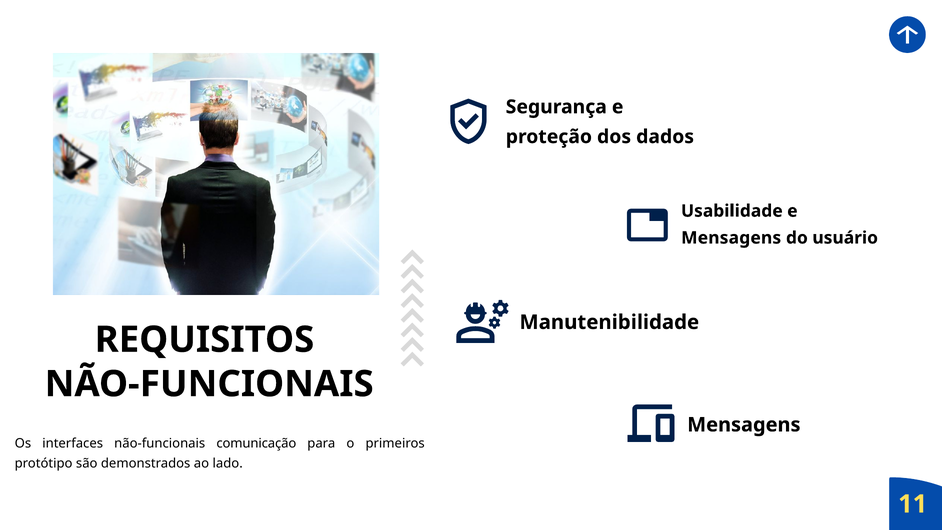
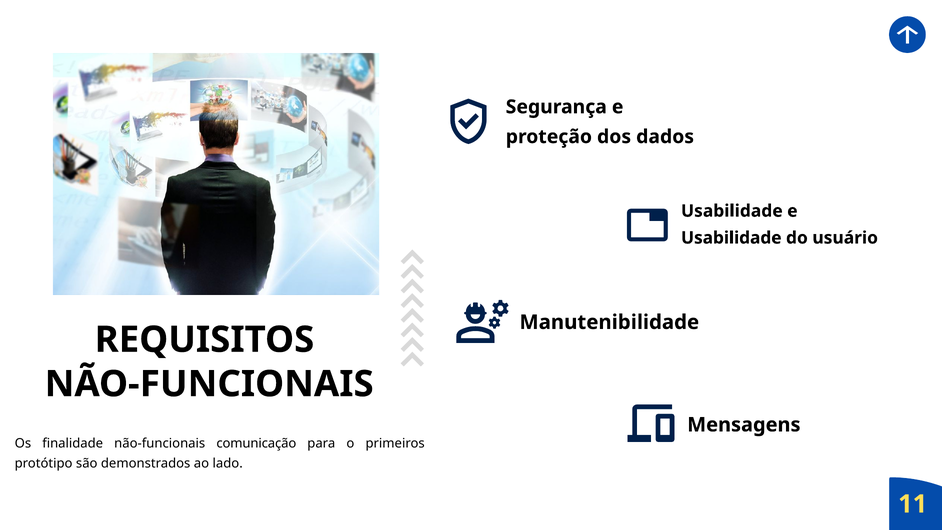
Mensagens: Mensagens -> Usabilidade (731, 238)
interfaces: interfaces -> finalidade (73, 443)
